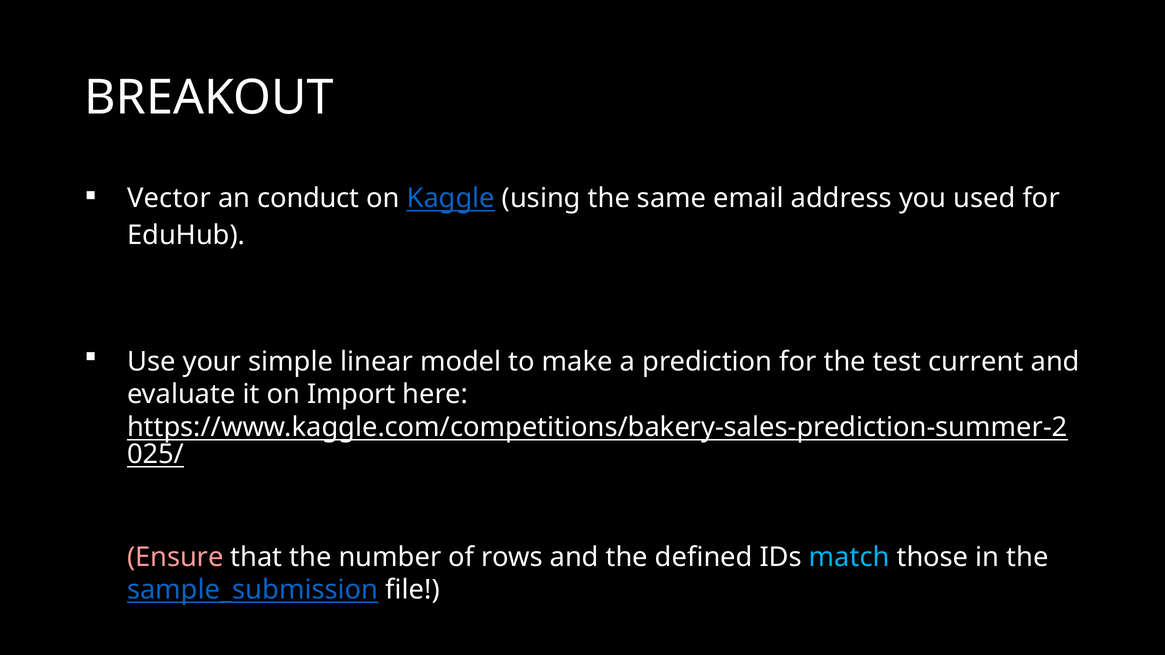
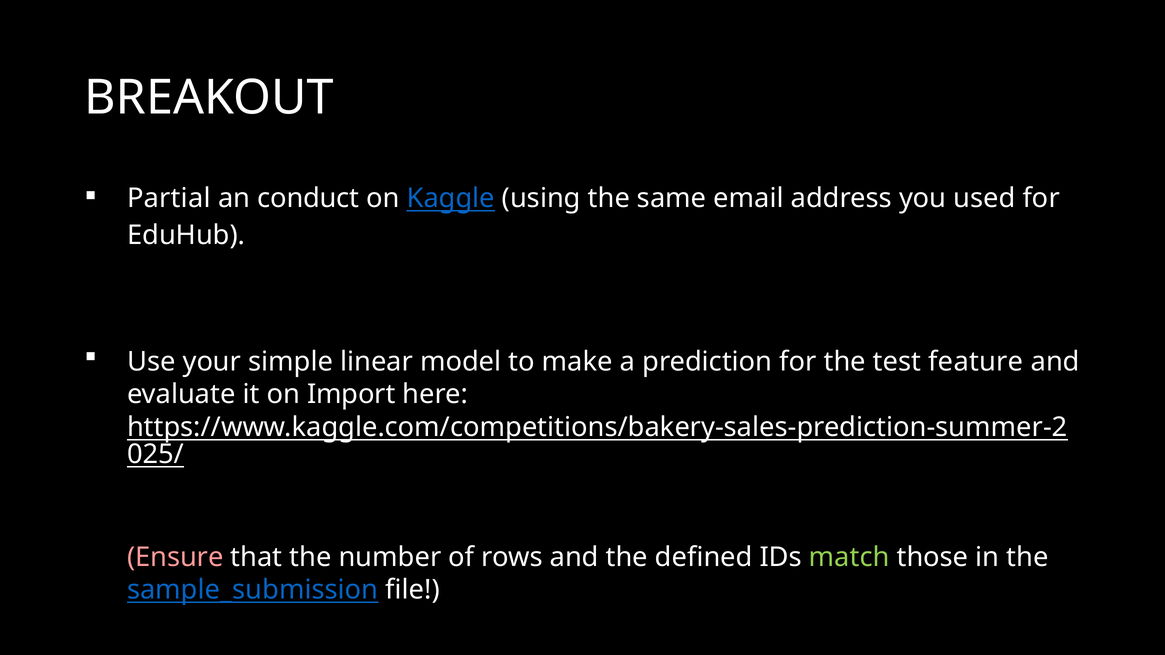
Vector: Vector -> Partial (169, 198)
current: current -> feature (976, 362)
match colour: light blue -> light green (849, 557)
